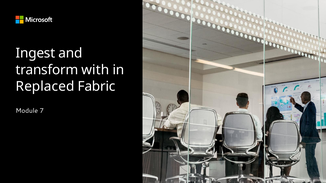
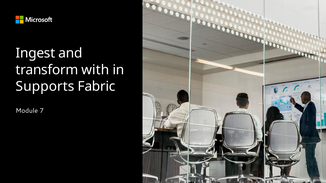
Replaced: Replaced -> Supports (45, 87)
